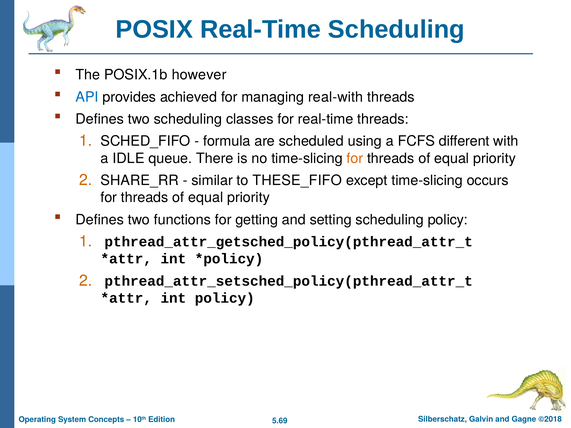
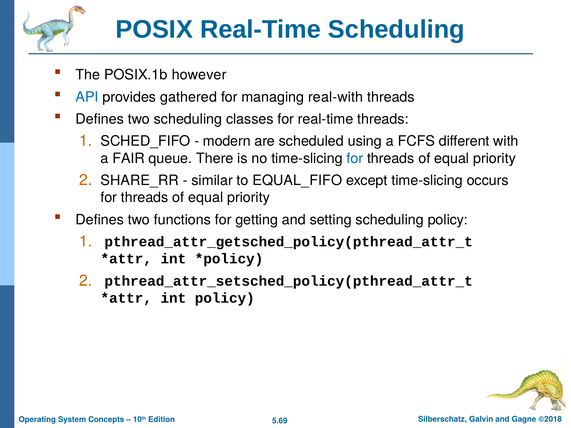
achieved: achieved -> gathered (188, 97)
formula: formula -> modern (227, 141)
IDLE: IDLE -> FAIR (129, 158)
for colour: orange -> blue (355, 158)
THESE_FIFO: THESE_FIFO -> EQUAL_FIFO (297, 181)
